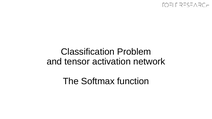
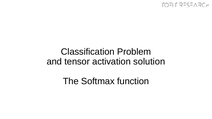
network: network -> solution (149, 62)
